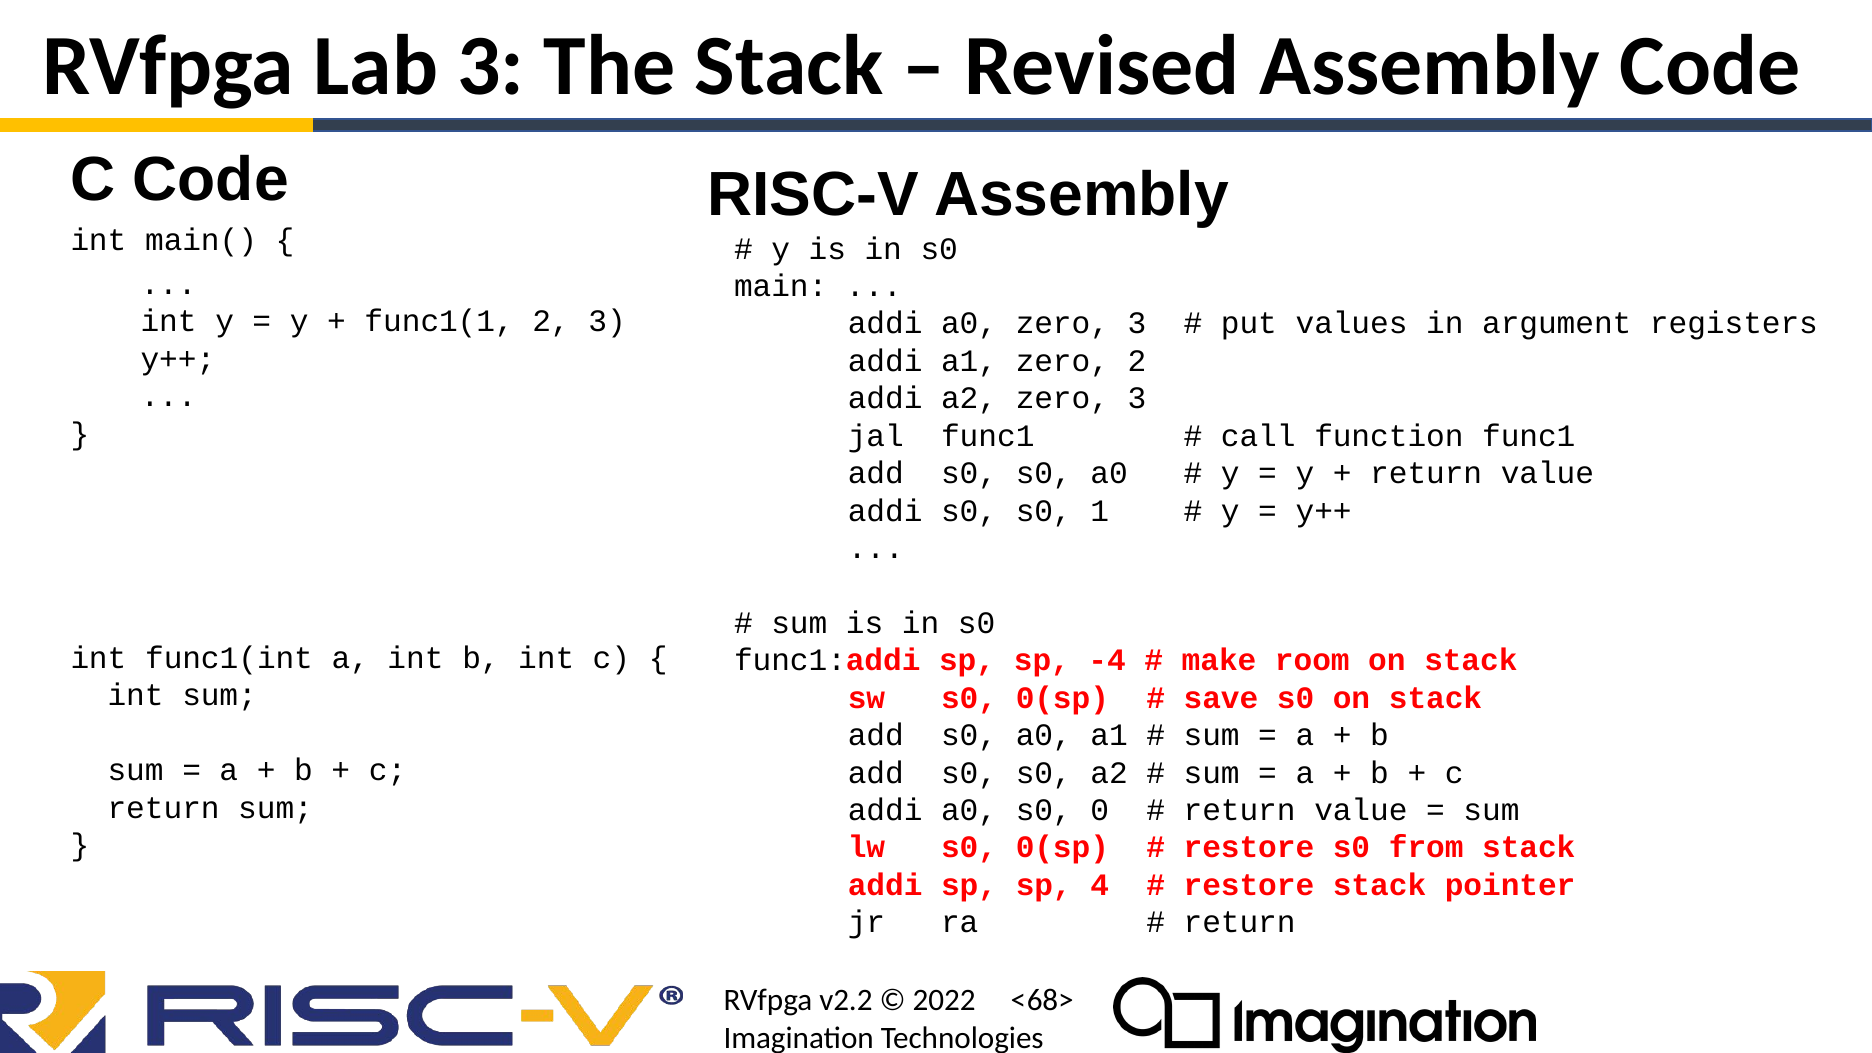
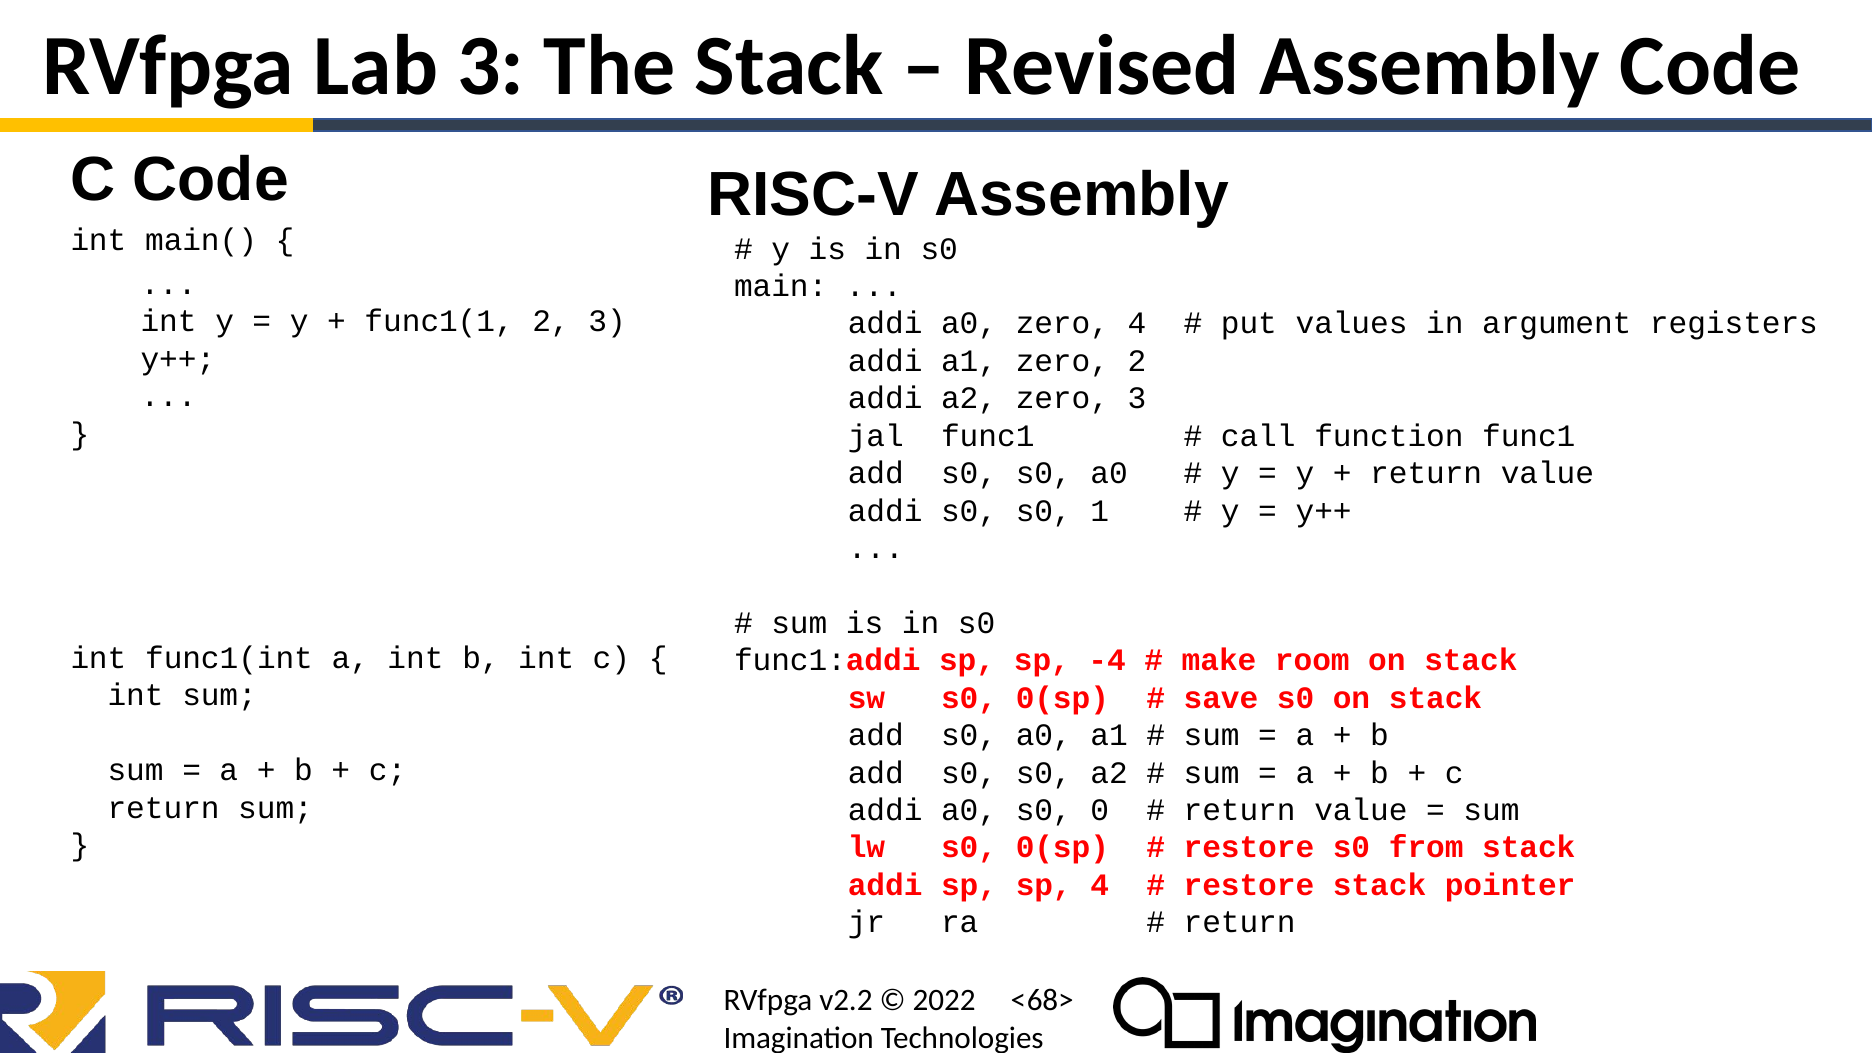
a0 zero 3: 3 -> 4 (1137, 324)
